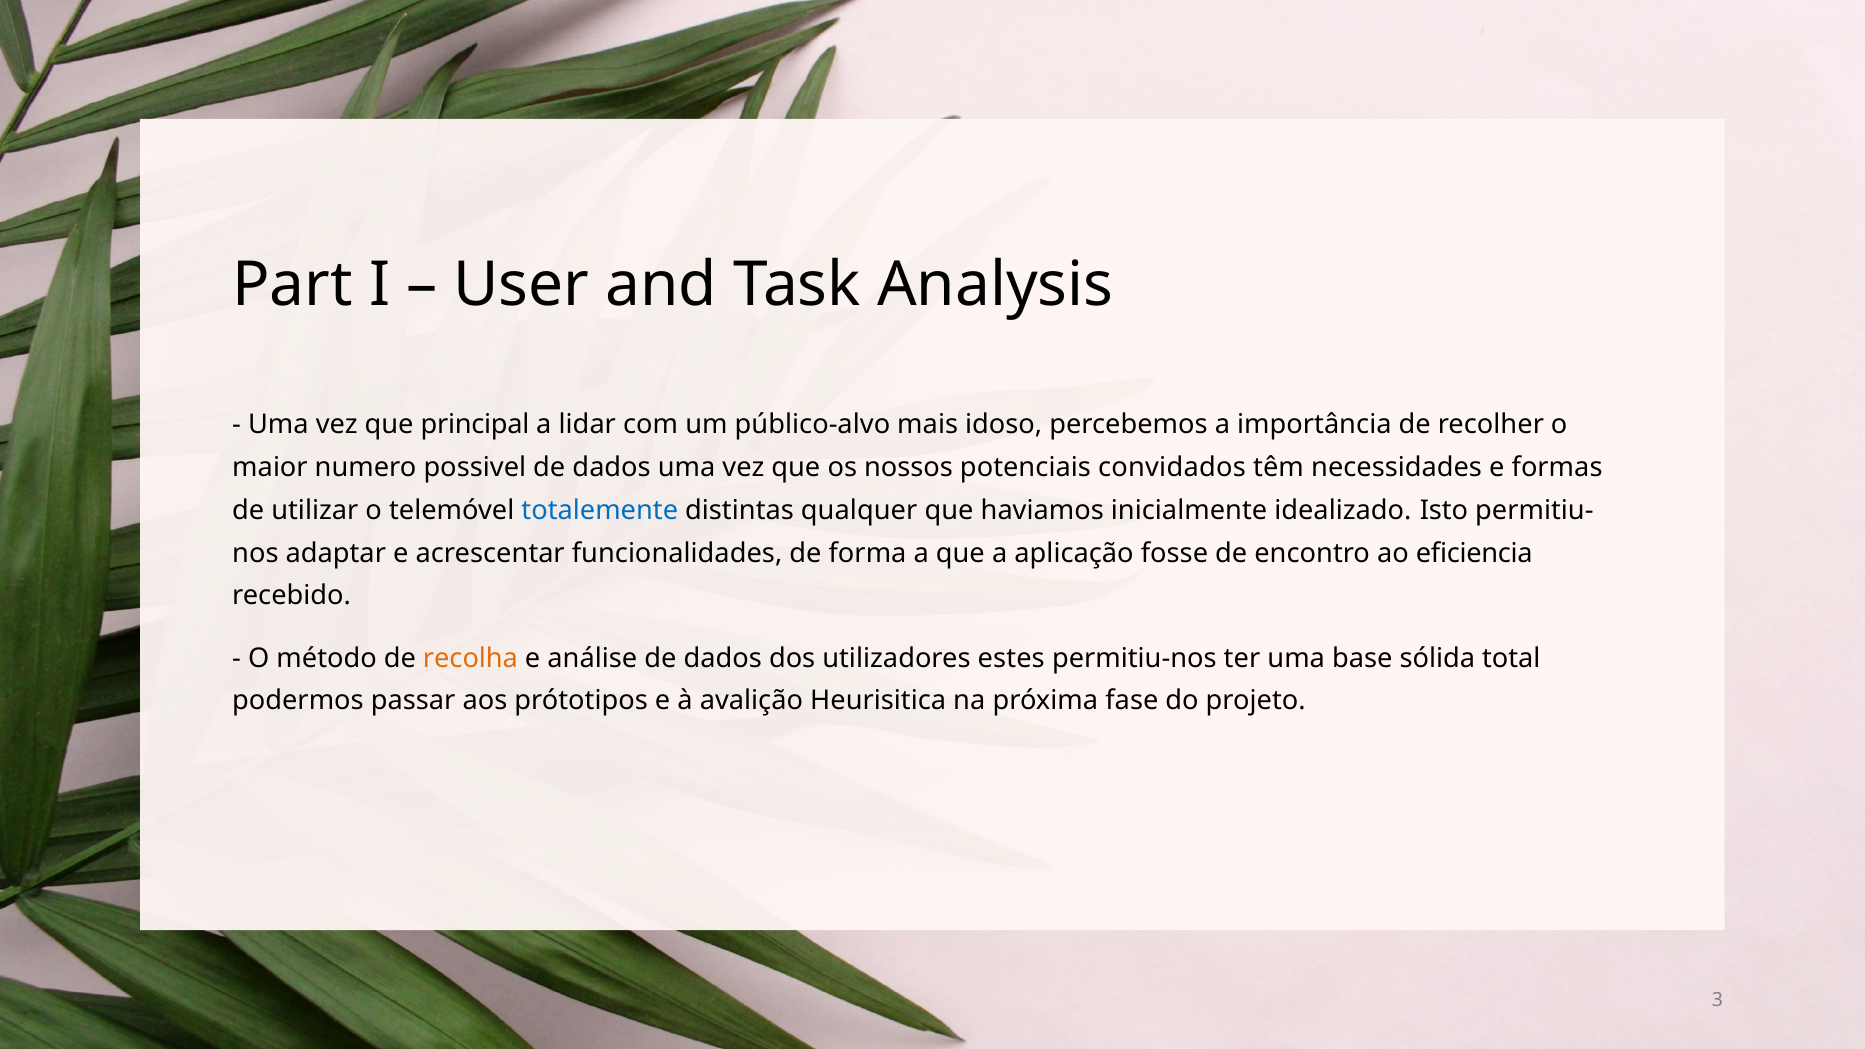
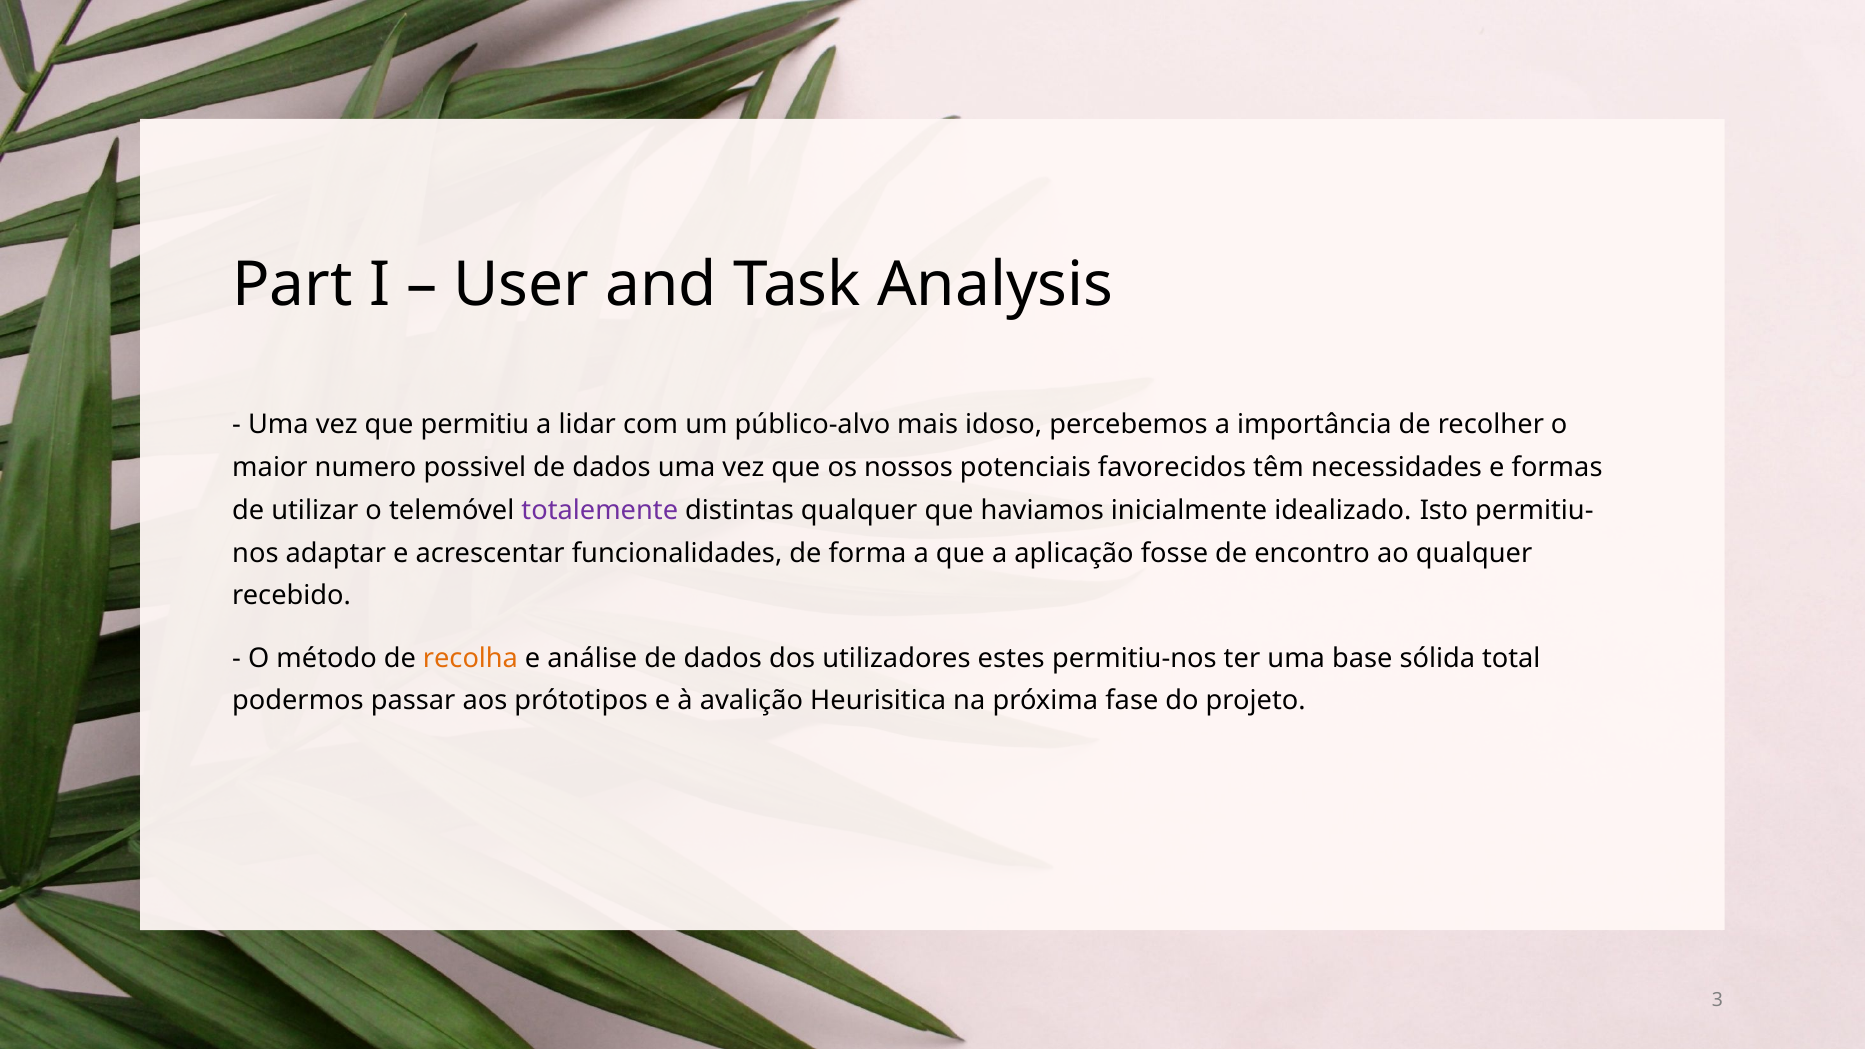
principal: principal -> permitiu (475, 425)
convidados: convidados -> favorecidos (1172, 468)
totalemente colour: blue -> purple (600, 510)
ao eficiencia: eficiencia -> qualquer (1474, 553)
